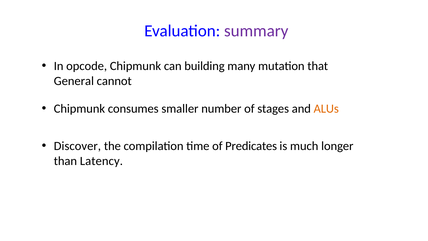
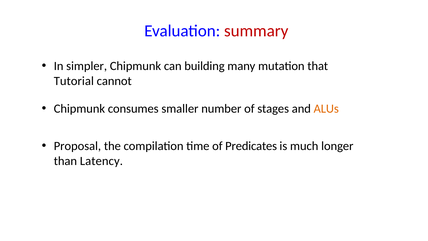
summary colour: purple -> red (256, 31)
opcode: opcode -> simpler (87, 66)
General: General -> Tutorial (74, 81)
Discover: Discover -> Proposal (77, 146)
